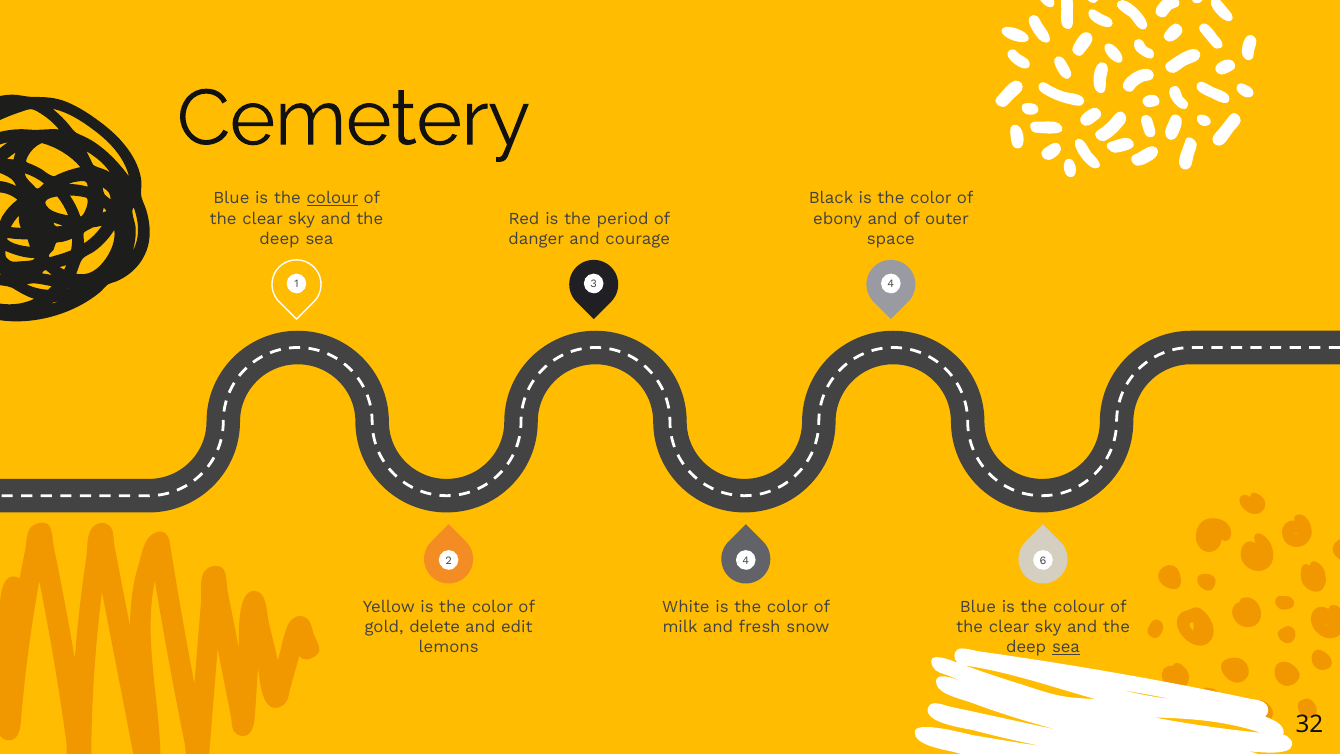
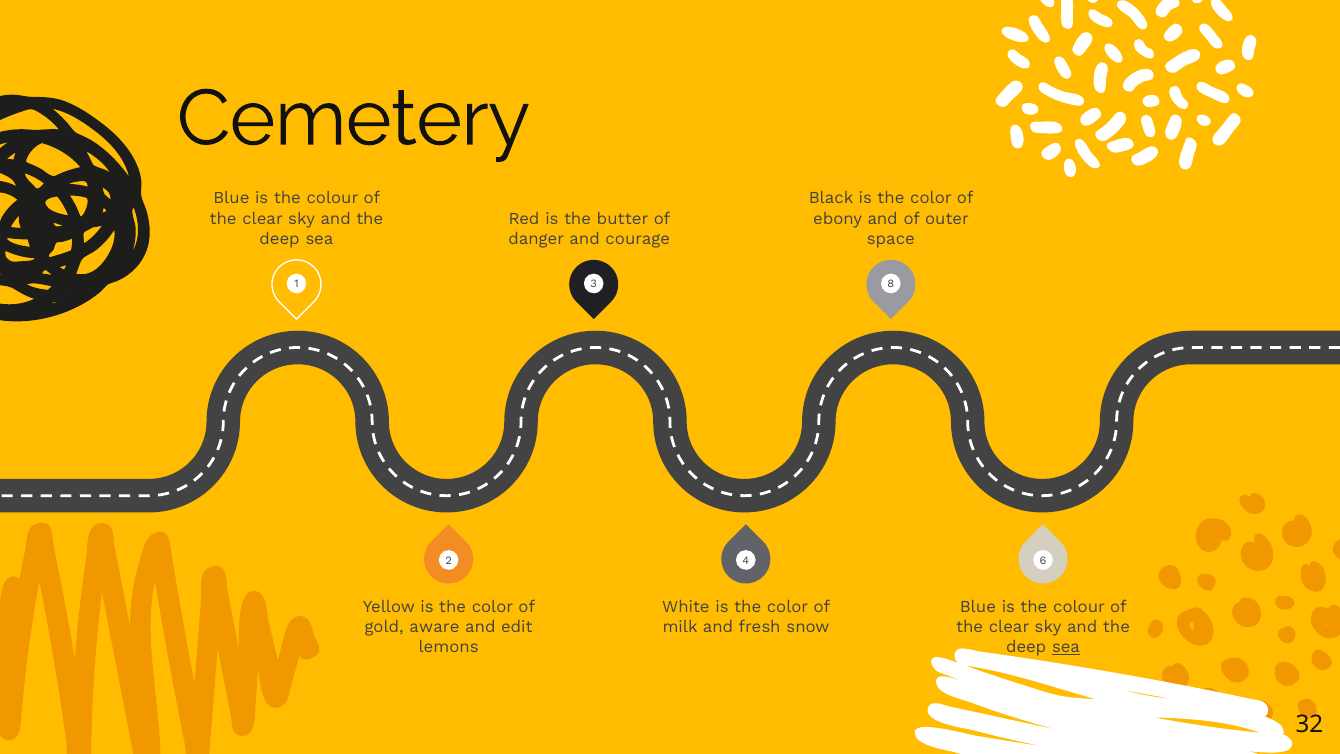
colour underline: present -> none (332, 198)
period: period -> butter (623, 218)
3 4: 4 -> 8 (891, 284)
delete: delete -> aware (435, 627)
